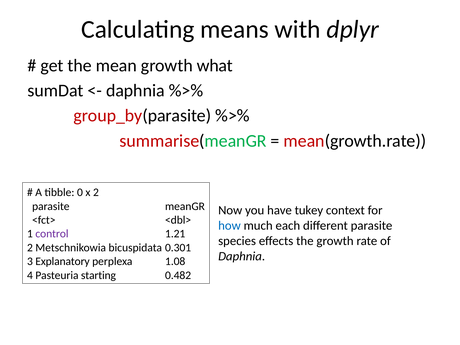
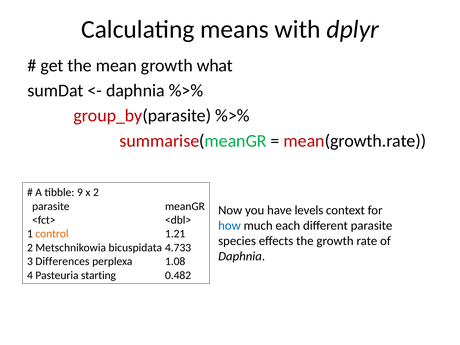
0: 0 -> 9 (80, 192)
tukey: tukey -> levels (309, 210)
control colour: purple -> orange (52, 234)
0.301: 0.301 -> 4.733 (178, 248)
Explanatory: Explanatory -> Differences (62, 261)
